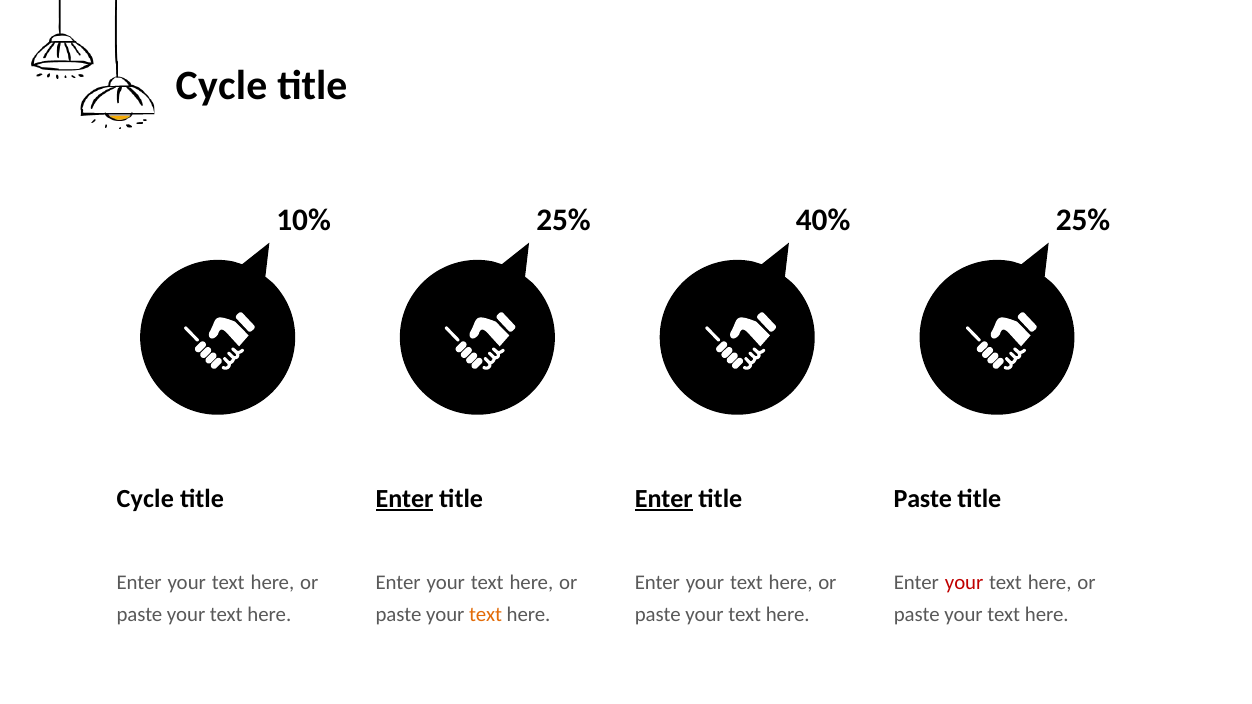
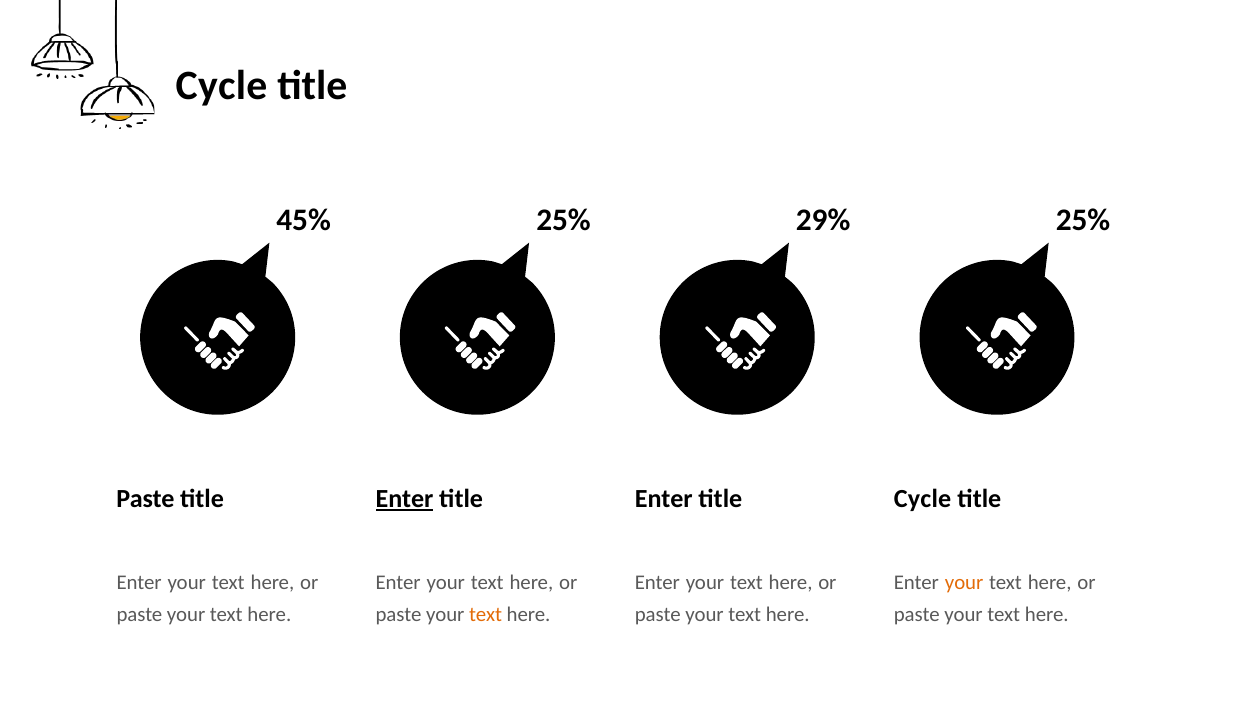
10%: 10% -> 45% (304, 220)
40%: 40% -> 29% (823, 220)
Cycle: Cycle -> Paste (145, 499)
Enter underline: present -> none (664, 499)
Paste: Paste -> Cycle (923, 499)
your colour: red -> orange (964, 583)
